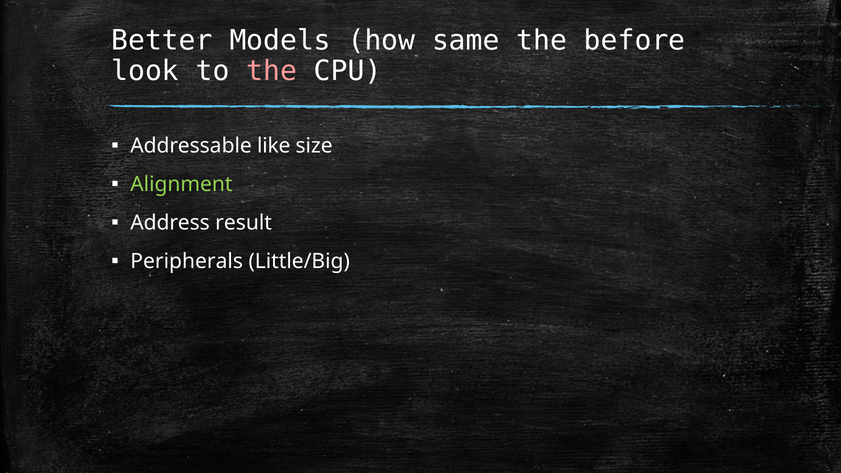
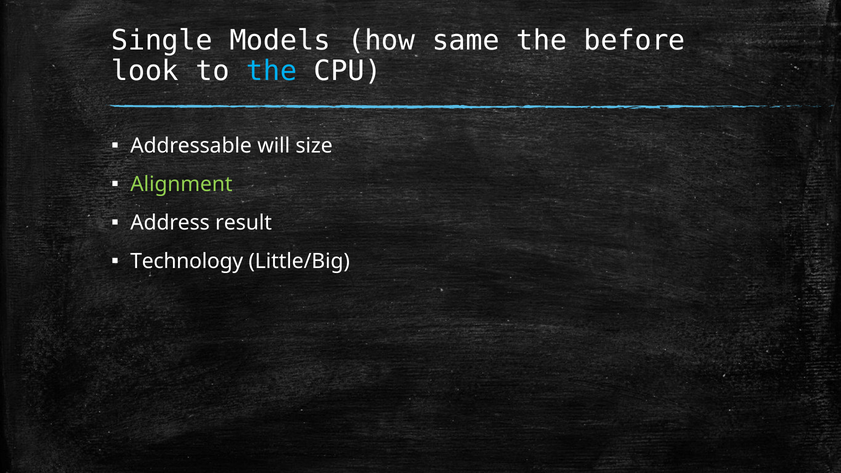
Better: Better -> Single (162, 41)
the colour: pink -> light blue (272, 71)
like: like -> will (274, 146)
Peripherals: Peripherals -> Technology (187, 261)
